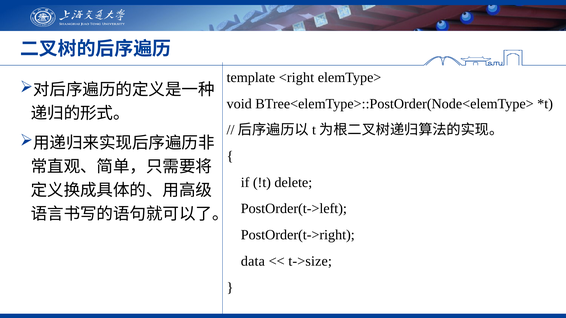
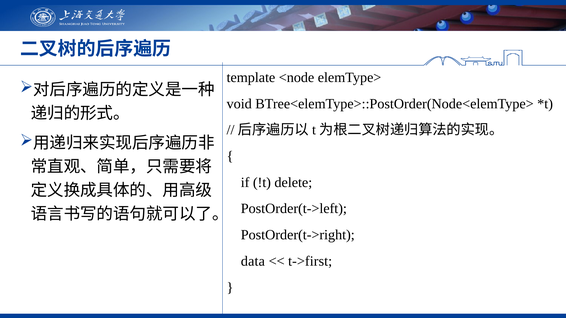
<right: <right -> <node (297, 78)
t->size: t->size -> t->first (310, 261)
